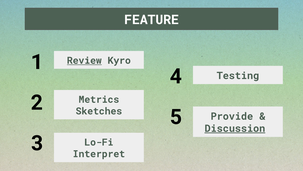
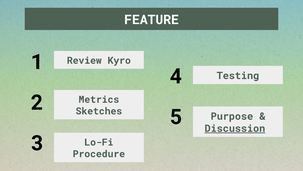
Review underline: present -> none (84, 60)
Provide: Provide -> Purpose (232, 116)
Interpret: Interpret -> Procedure (99, 153)
